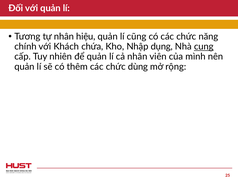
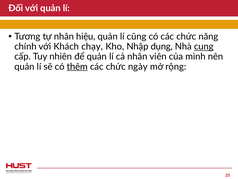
chứa: chứa -> chạy (92, 46)
thêm underline: none -> present (77, 66)
dùng: dùng -> ngày (138, 66)
